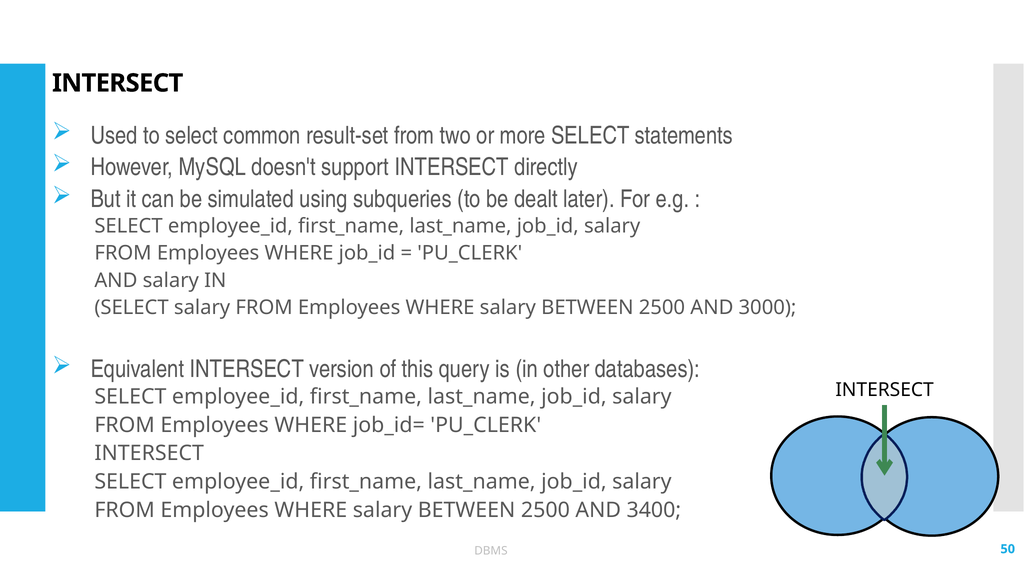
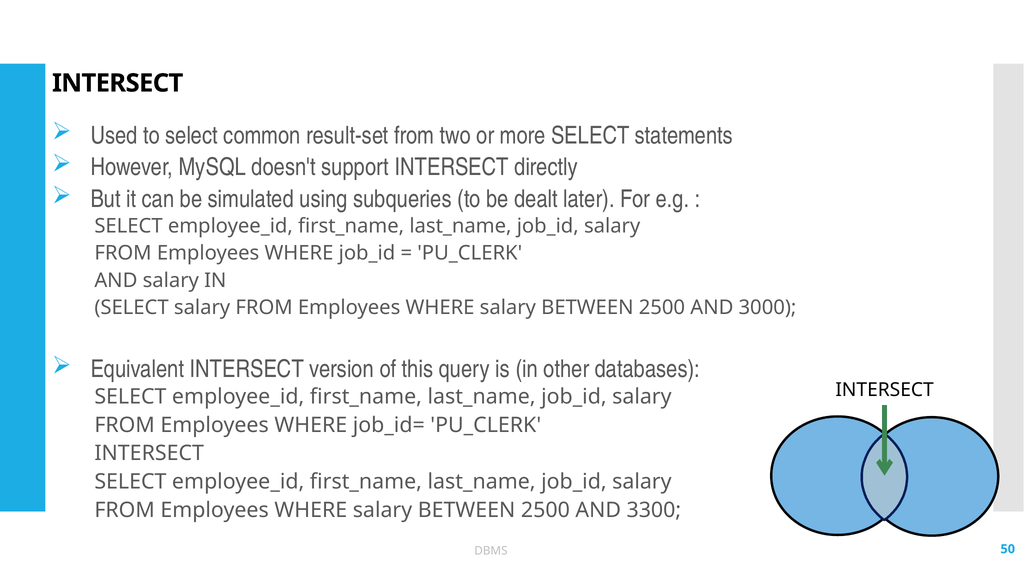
3400: 3400 -> 3300 (654, 511)
